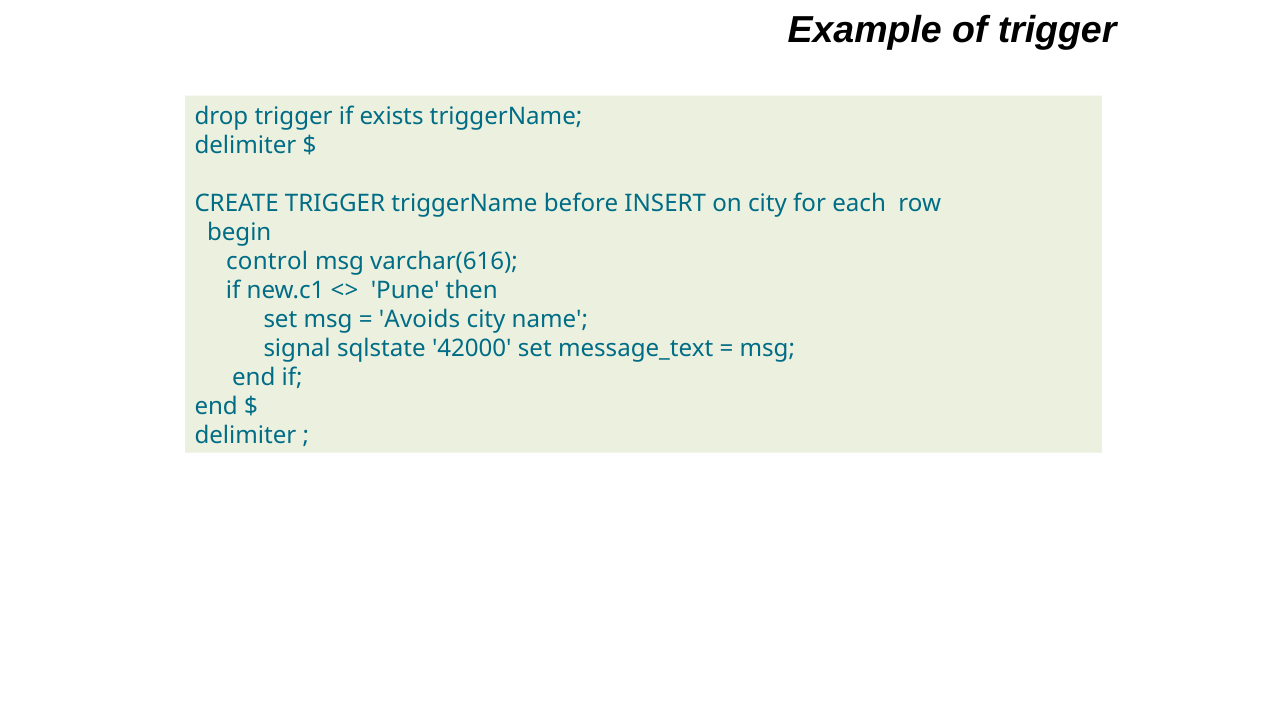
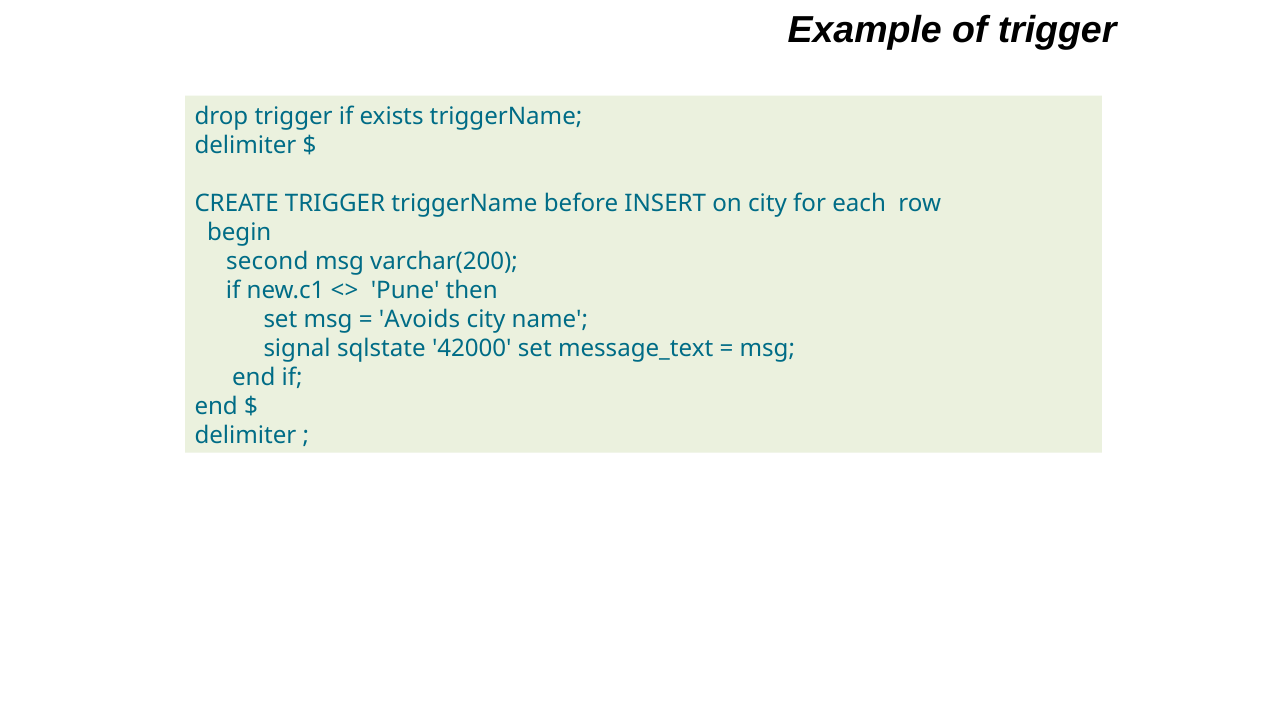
control: control -> second (267, 261)
varchar(616: varchar(616 -> varchar(200 (444, 261)
